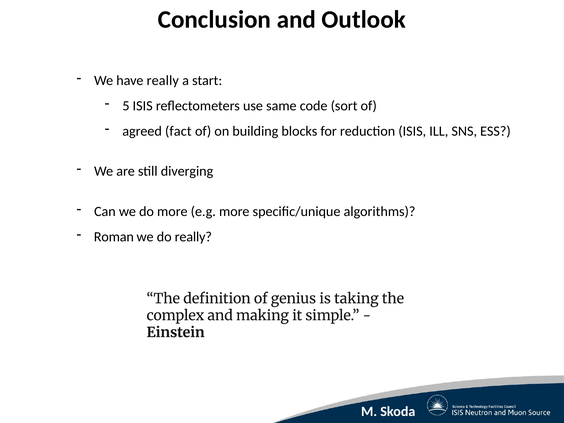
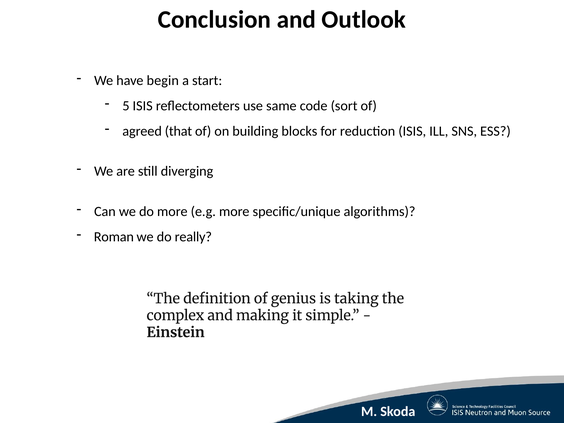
have really: really -> begin (163, 80)
fact: fact -> that (178, 131)
